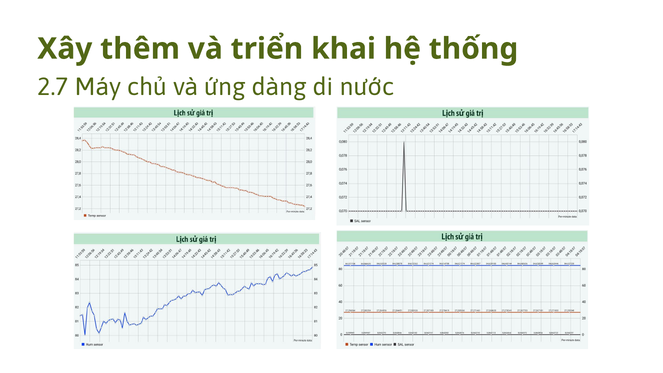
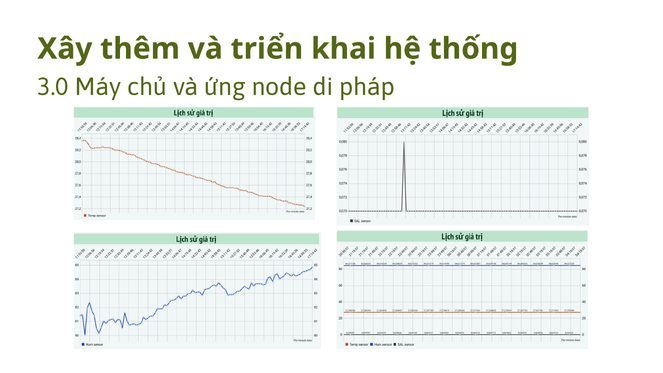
2.7: 2.7 -> 3.0 (53, 87)
dàng: dàng -> node (279, 87)
nước: nước -> pháp (367, 87)
